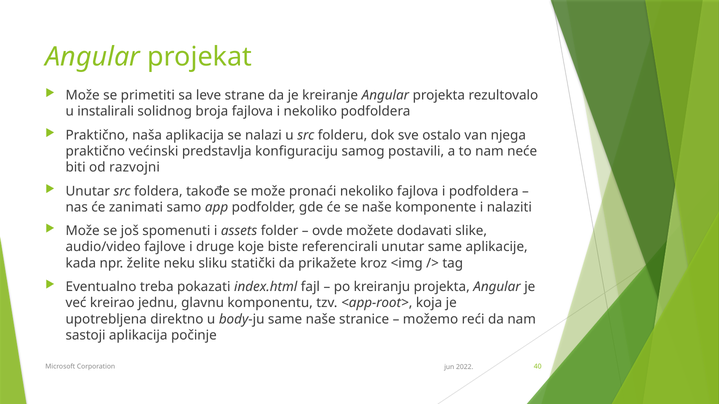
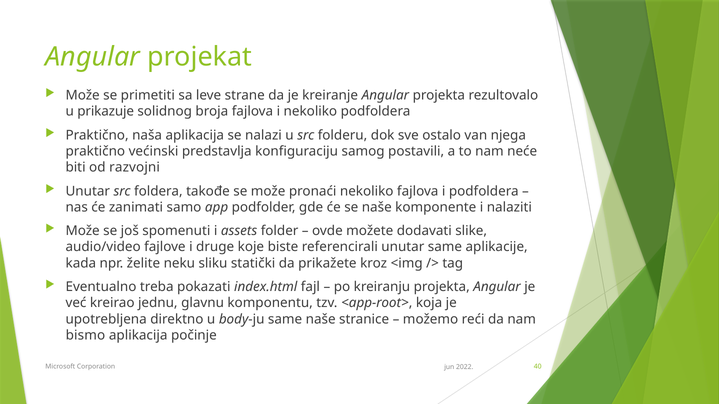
instalirali: instalirali -> prikazuje (106, 112)
sastoji: sastoji -> bismo (85, 336)
